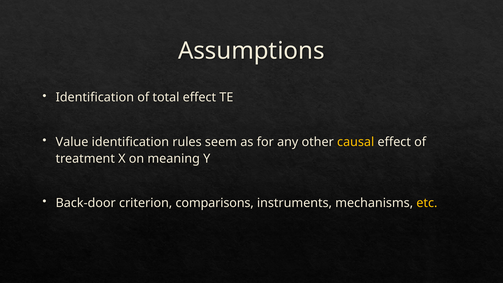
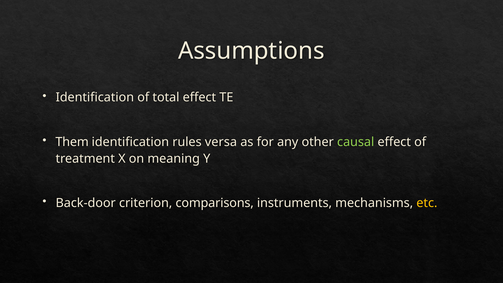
Value: Value -> Them (72, 142)
seem: seem -> versa (221, 142)
causal colour: yellow -> light green (356, 142)
